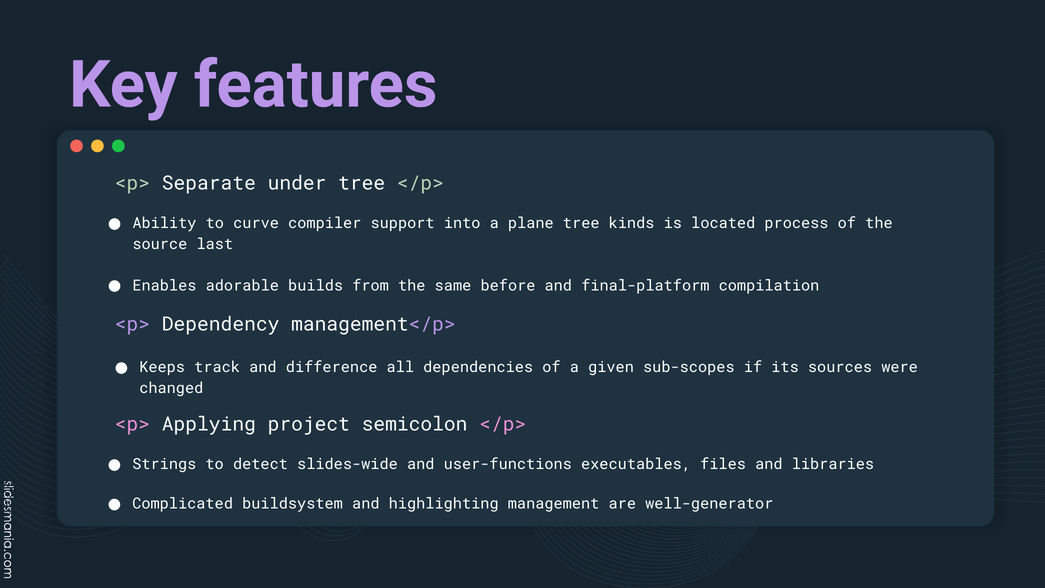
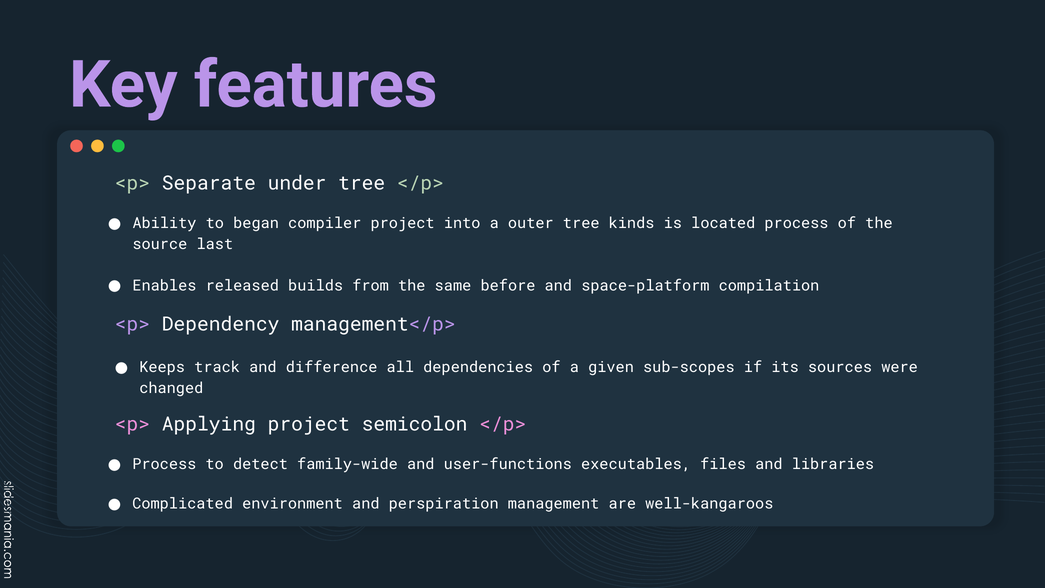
curve: curve -> began (256, 223)
compiler support: support -> project (403, 223)
plane: plane -> outer (531, 223)
adorable: adorable -> released (242, 285)
final-platform: final-platform -> space-platform (645, 285)
Strings: Strings -> Process (164, 464)
slides-wide: slides-wide -> family-wide (347, 464)
buildsystem: buildsystem -> environment (293, 504)
highlighting: highlighting -> perspiration (444, 504)
well-generator: well-generator -> well-kangaroos (709, 504)
